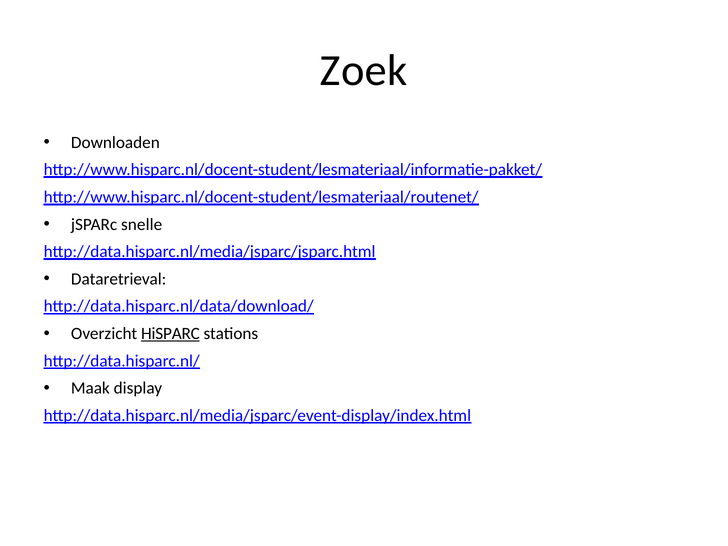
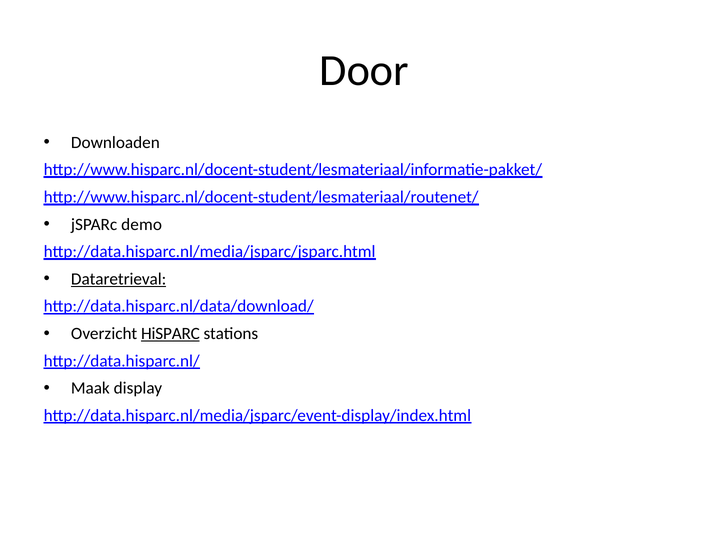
Zoek: Zoek -> Door (364, 70)
snelle: snelle -> demo (142, 225)
Dataretrieval underline: none -> present (119, 279)
